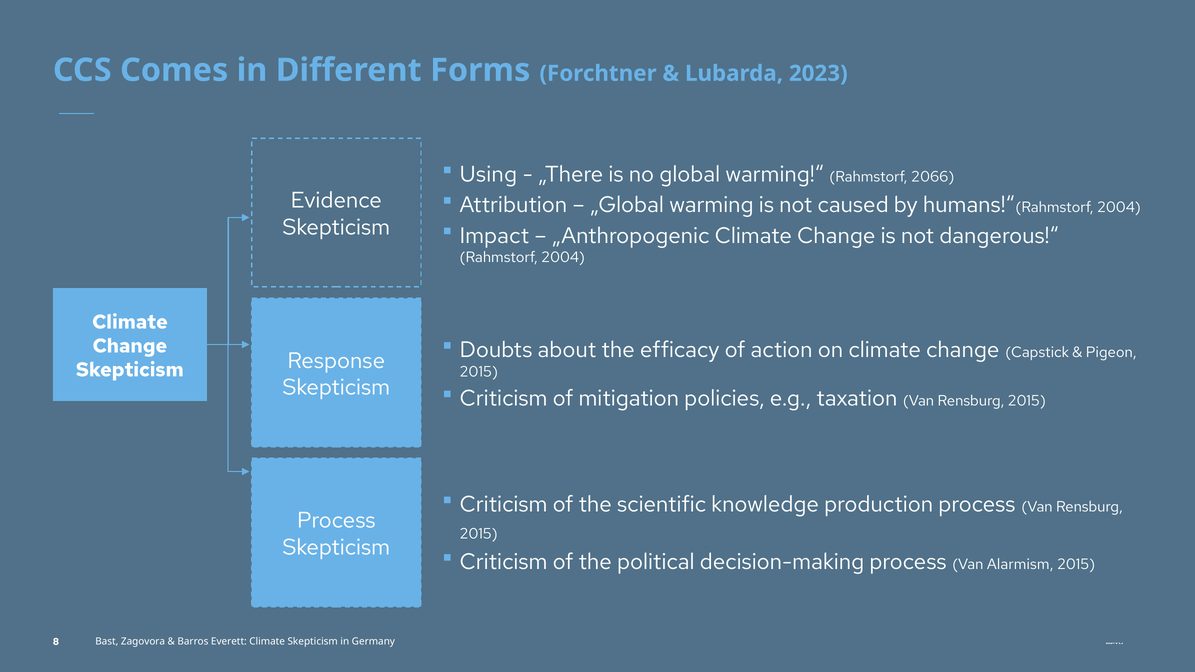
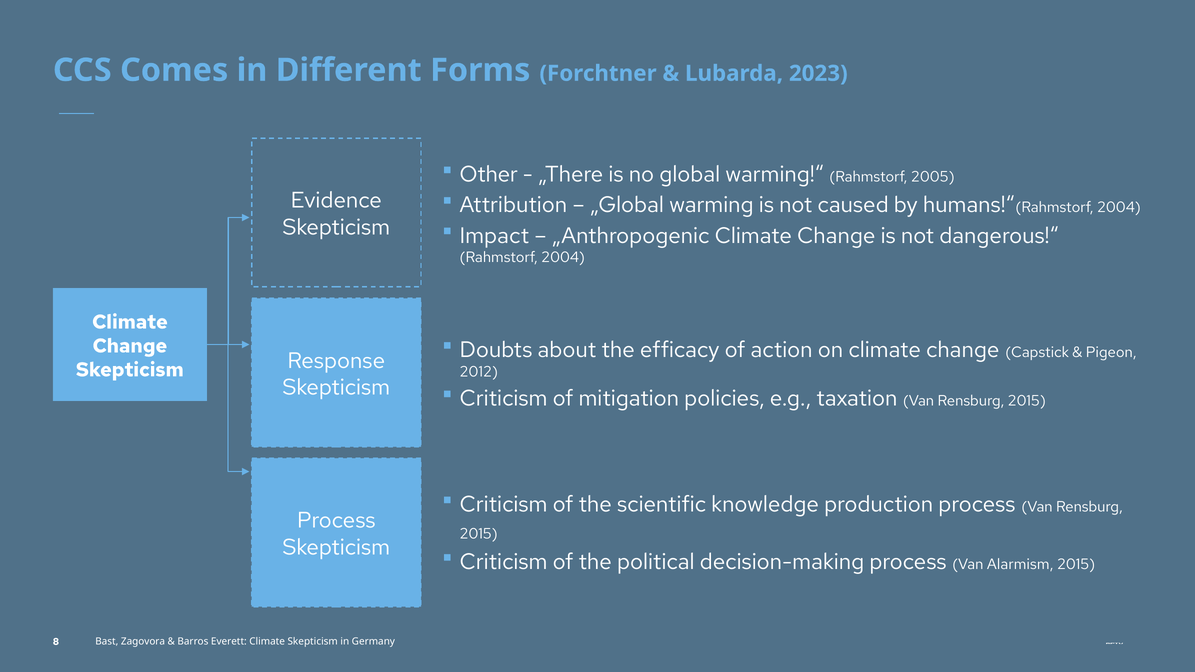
Using: Using -> Other (489, 175)
2066: 2066 -> 2005 (933, 177)
2015: 2015 -> 2012 (479, 372)
